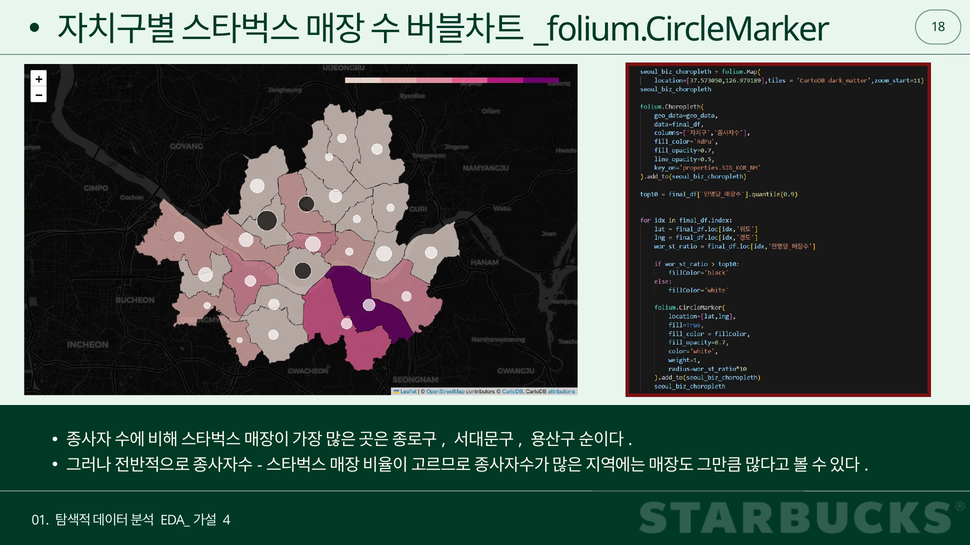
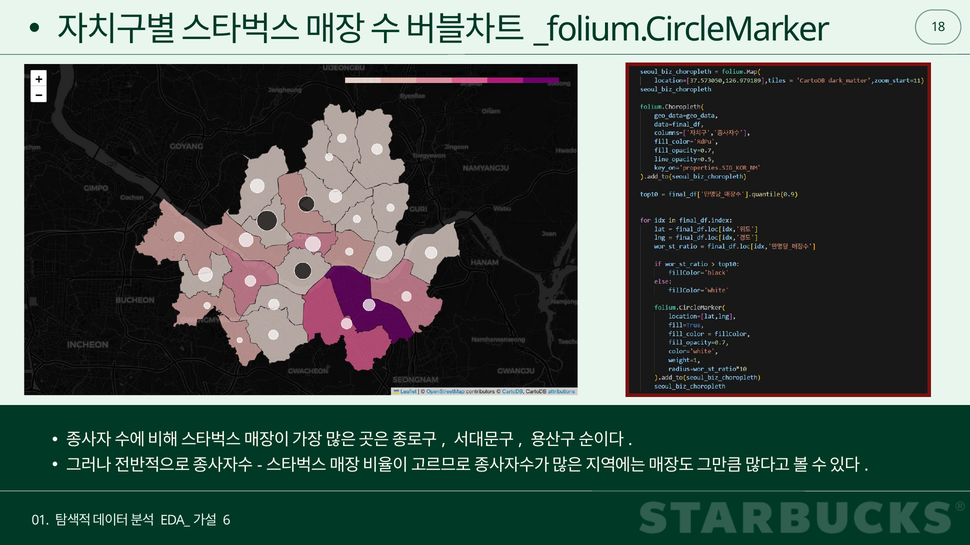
4: 4 -> 6 (227, 521)
